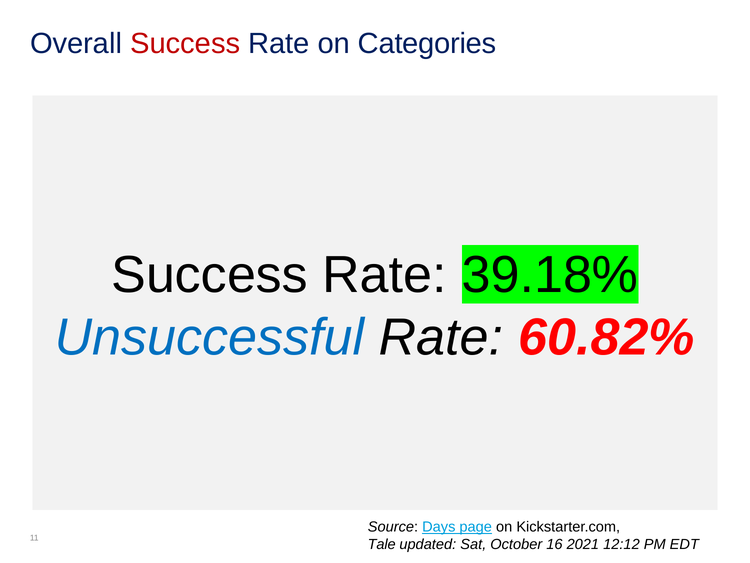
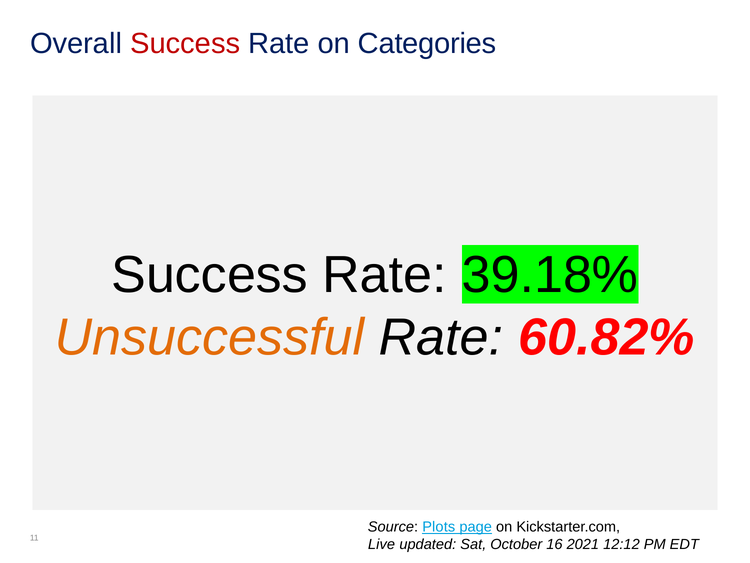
Unsuccessful colour: blue -> orange (210, 337)
Days: Days -> Plots (439, 527)
Tale: Tale -> Live (382, 544)
